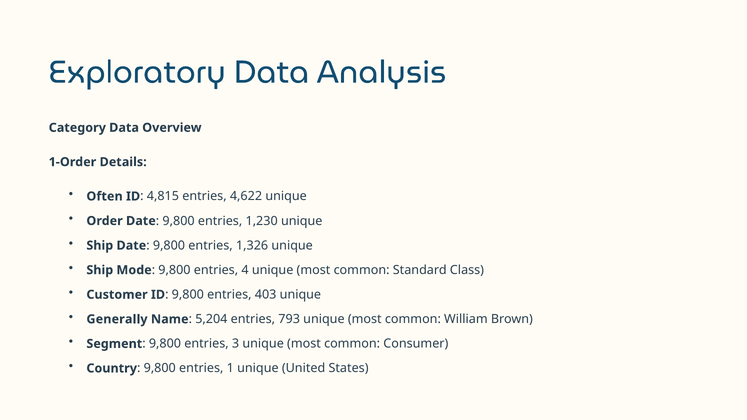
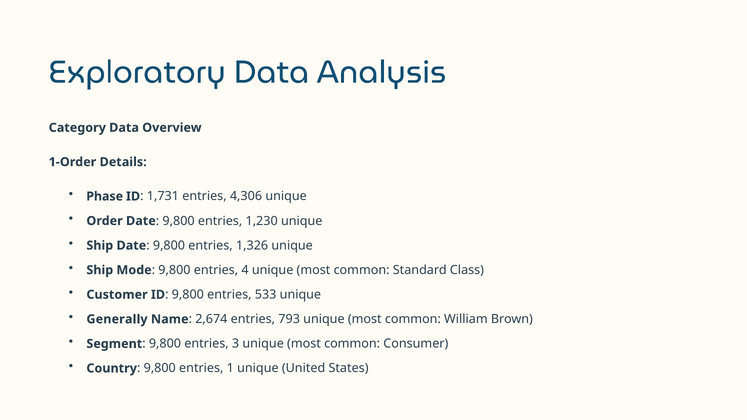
Often: Often -> Phase (105, 196)
4,815: 4,815 -> 1,731 (163, 196)
4,622: 4,622 -> 4,306 (246, 196)
403: 403 -> 533 (266, 295)
5,204: 5,204 -> 2,674 (211, 319)
